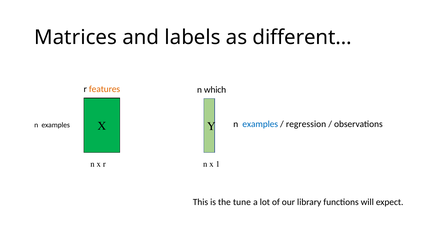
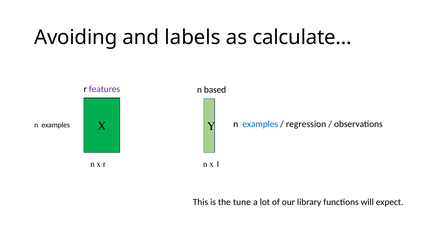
Matrices: Matrices -> Avoiding (76, 38)
different…: different… -> calculate… (302, 38)
features colour: orange -> purple (105, 89)
which: which -> based (215, 90)
